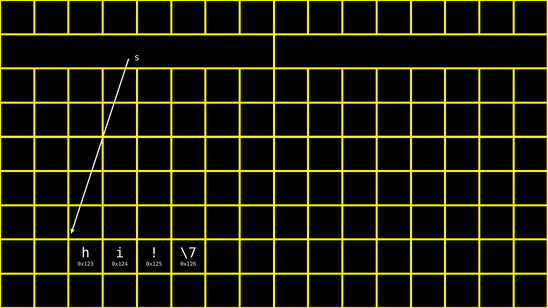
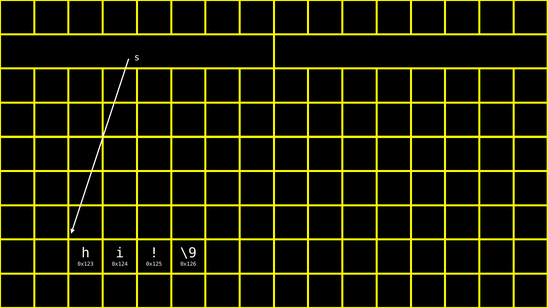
\7: \7 -> \9 (188, 253)
